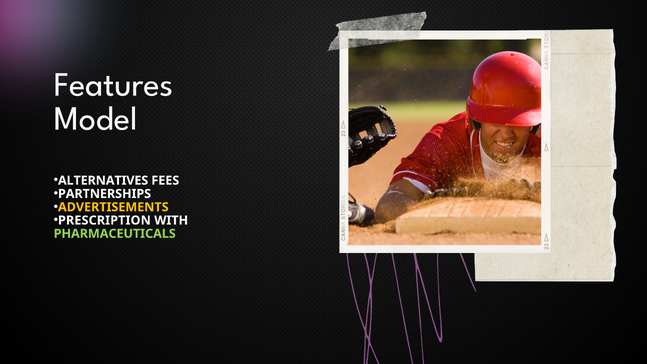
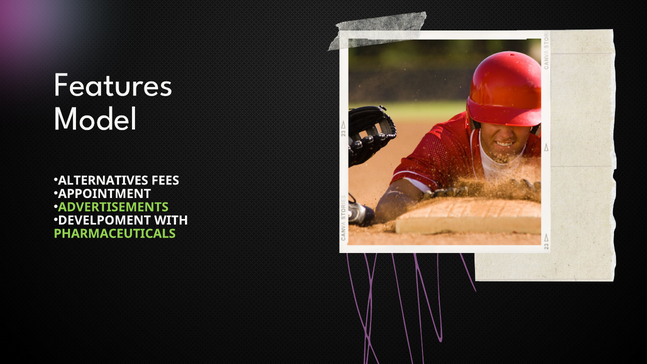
PARTNERSHIPS: PARTNERSHIPS -> APPOINTMENT (105, 194)
ADVERTISEMENTS colour: yellow -> light green (113, 207)
PRESCRIPTION: PRESCRIPTION -> DEVELPOMENT (105, 220)
